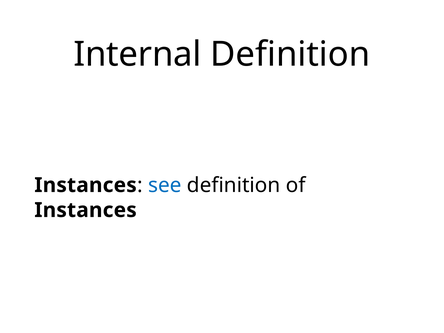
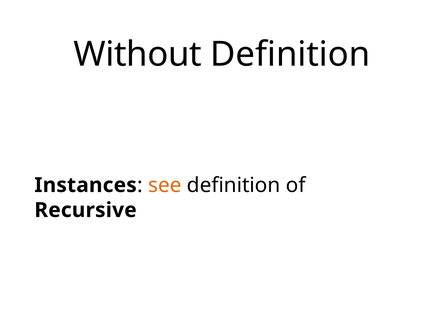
Internal: Internal -> Without (138, 54)
see colour: blue -> orange (165, 185)
Instances: Instances -> Recursive (86, 210)
